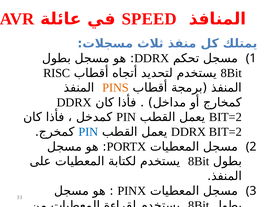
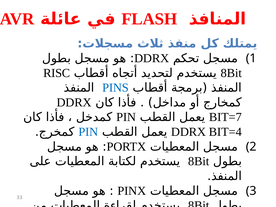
SPEED: SPEED -> FLASH (149, 19)
PINS colour: orange -> blue (116, 88)
BIT=2: BIT=2 -> BIT=7 (225, 117)
BIT=2: BIT=2 -> BIT=4 (225, 132)
